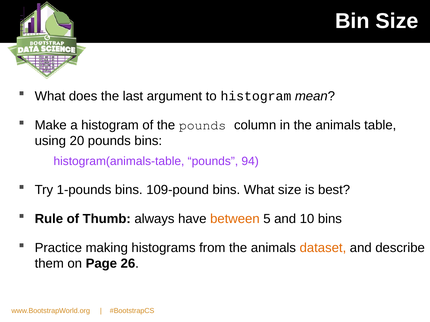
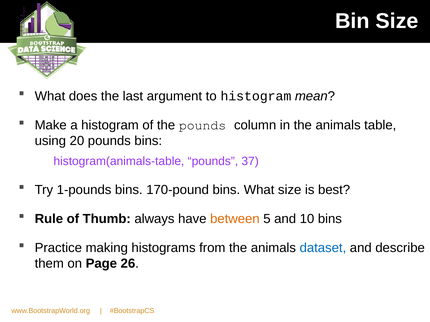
94: 94 -> 37 (250, 162)
109-pound: 109-pound -> 170-pound (178, 190)
dataset colour: orange -> blue (323, 248)
